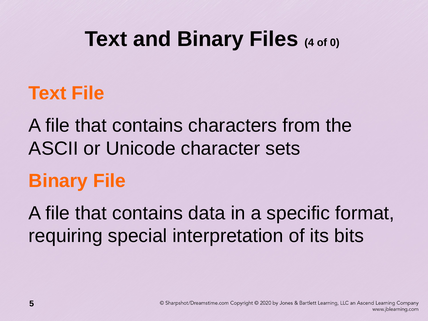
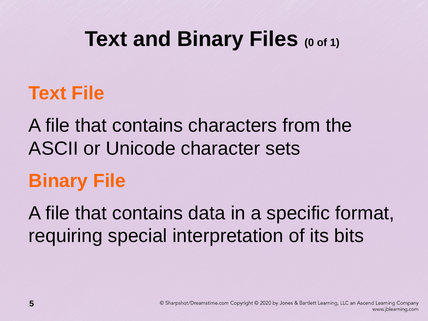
4: 4 -> 0 (309, 42)
0: 0 -> 1 (335, 42)
